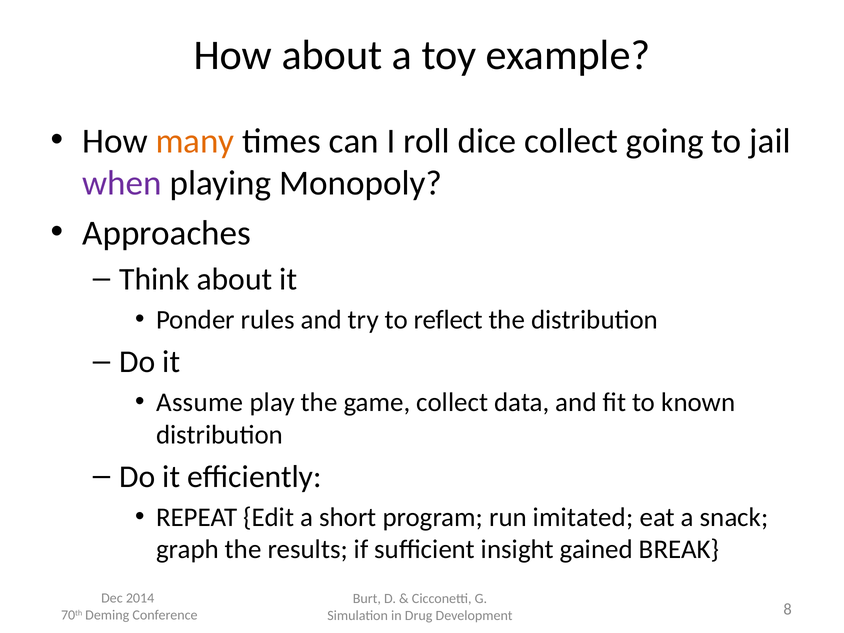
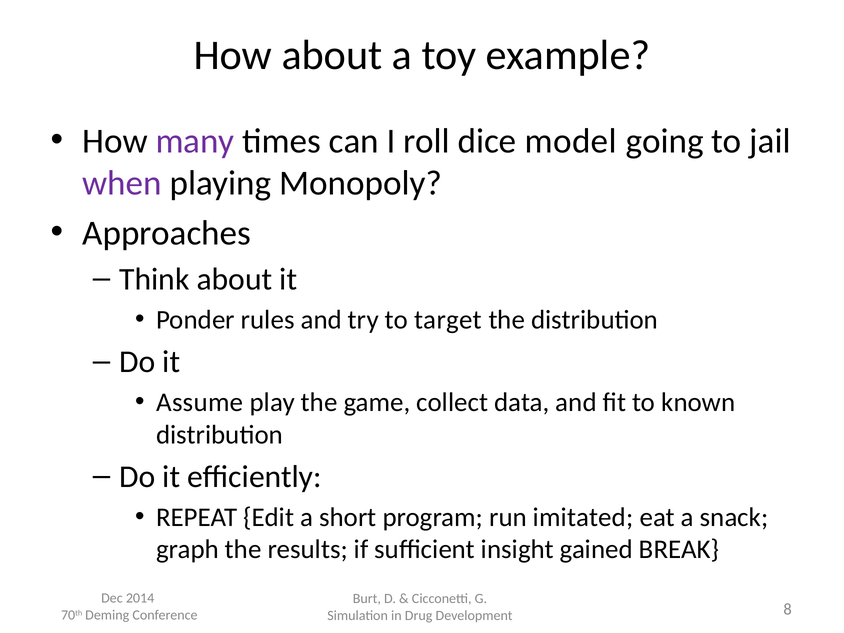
many colour: orange -> purple (195, 141)
dice collect: collect -> model (571, 141)
reflect: reflect -> target (448, 320)
